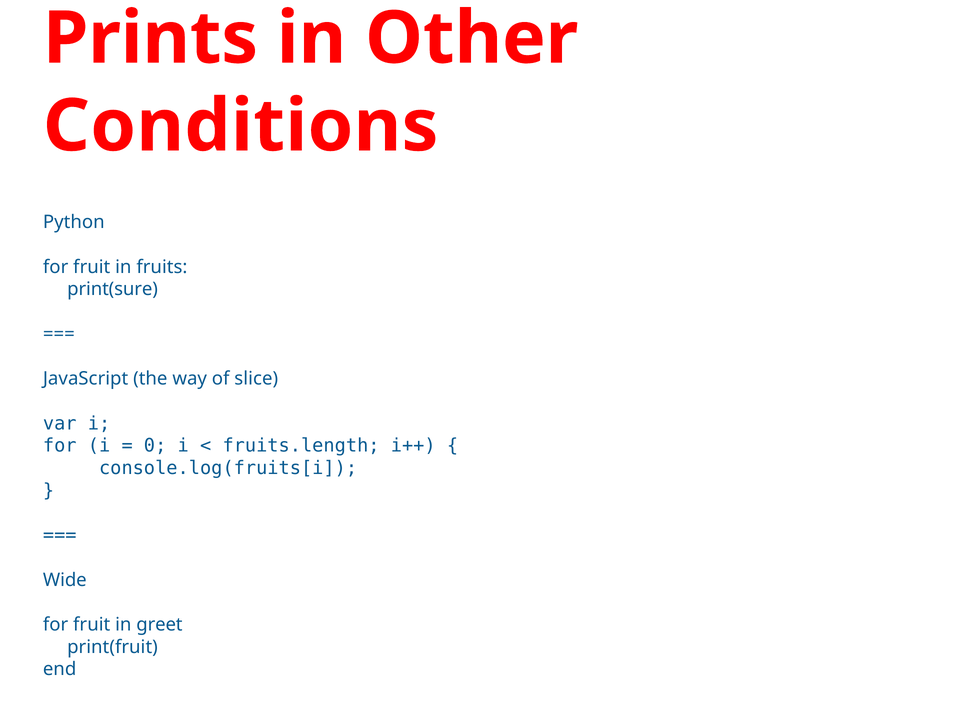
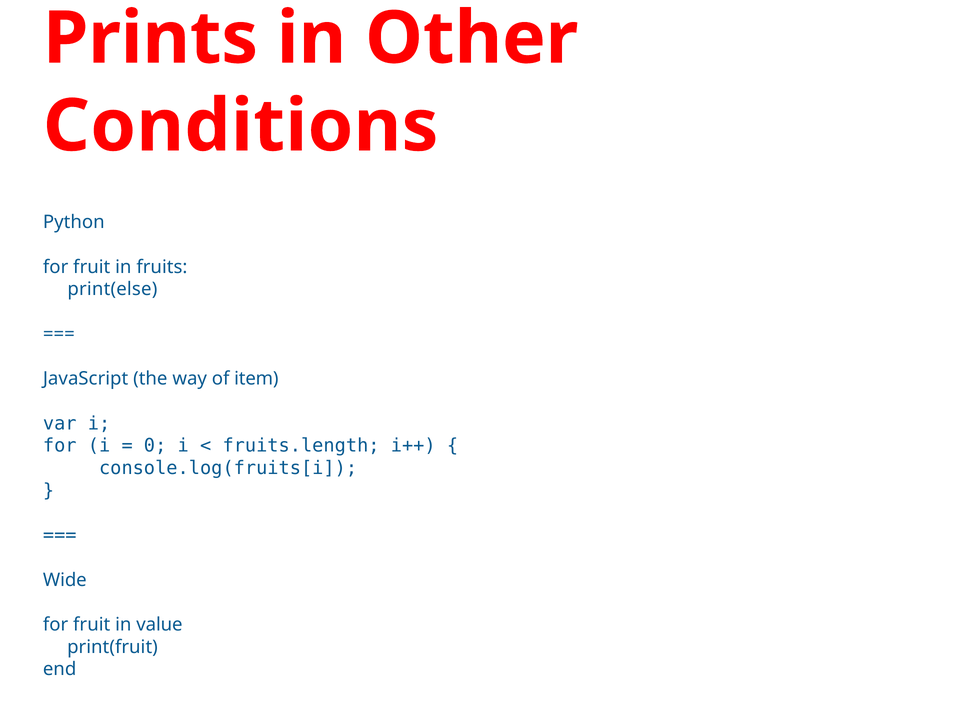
print(sure: print(sure -> print(else (112, 289)
slice: slice -> item (256, 379)
greet: greet -> value (159, 624)
